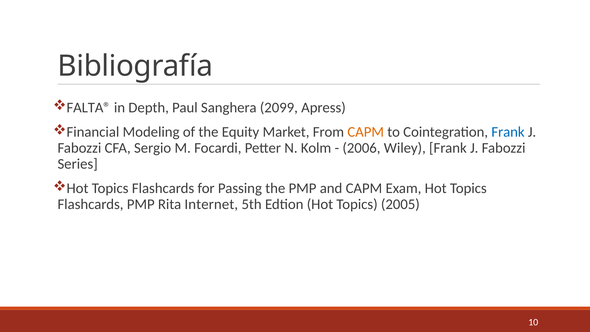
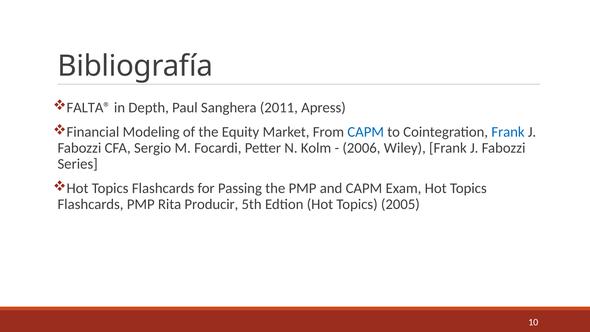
2099: 2099 -> 2011 (279, 107)
CAPM colour: orange -> blue (366, 132)
Internet: Internet -> Producir (211, 204)
